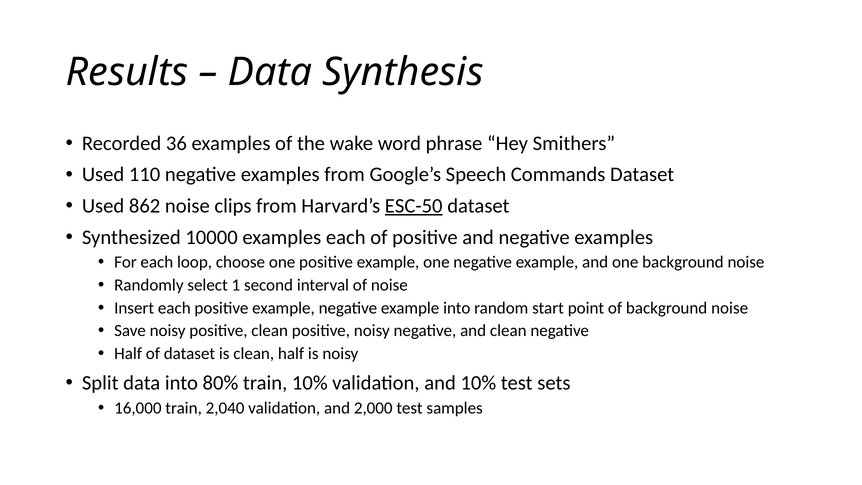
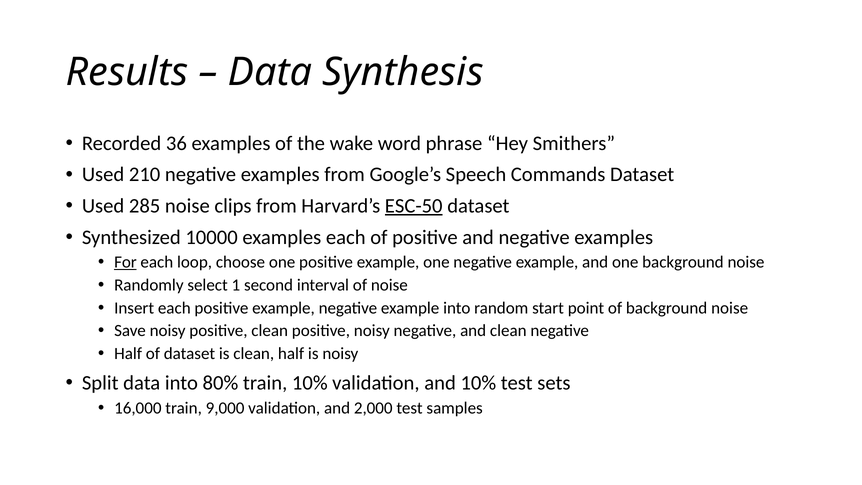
110: 110 -> 210 (145, 175)
862: 862 -> 285 (145, 206)
For underline: none -> present (125, 262)
2,040: 2,040 -> 9,000 (225, 408)
